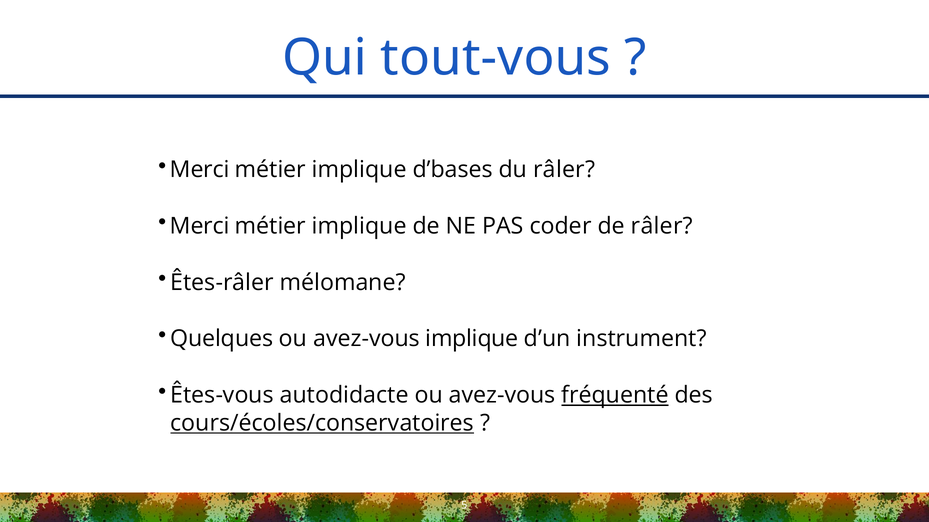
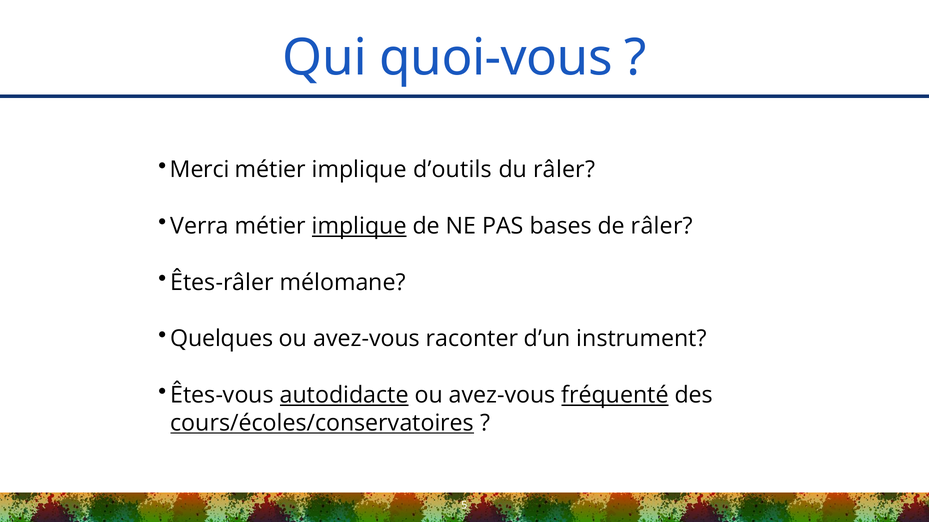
tout-vous: tout-vous -> quoi-vous (496, 58)
d’bases: d’bases -> d’outils (453, 170)
Merci: Merci -> Verra (200, 226)
implique underline: none -> present (359, 226)
coder: coder -> bases (561, 226)
avez-vous implique: implique -> raconter (472, 339)
autodidacte underline: none -> present (344, 396)
